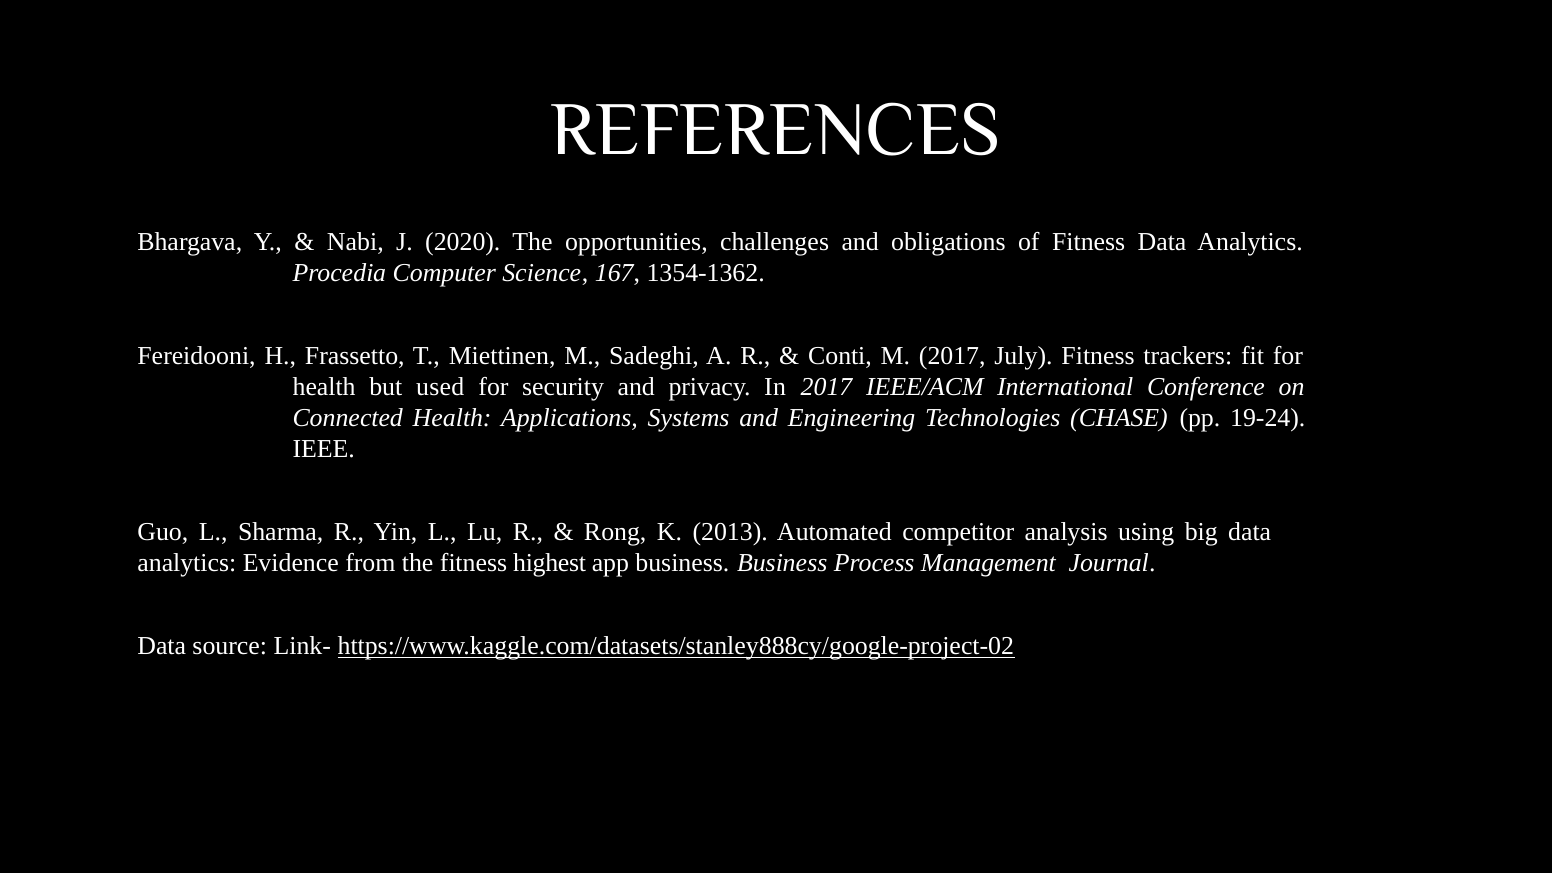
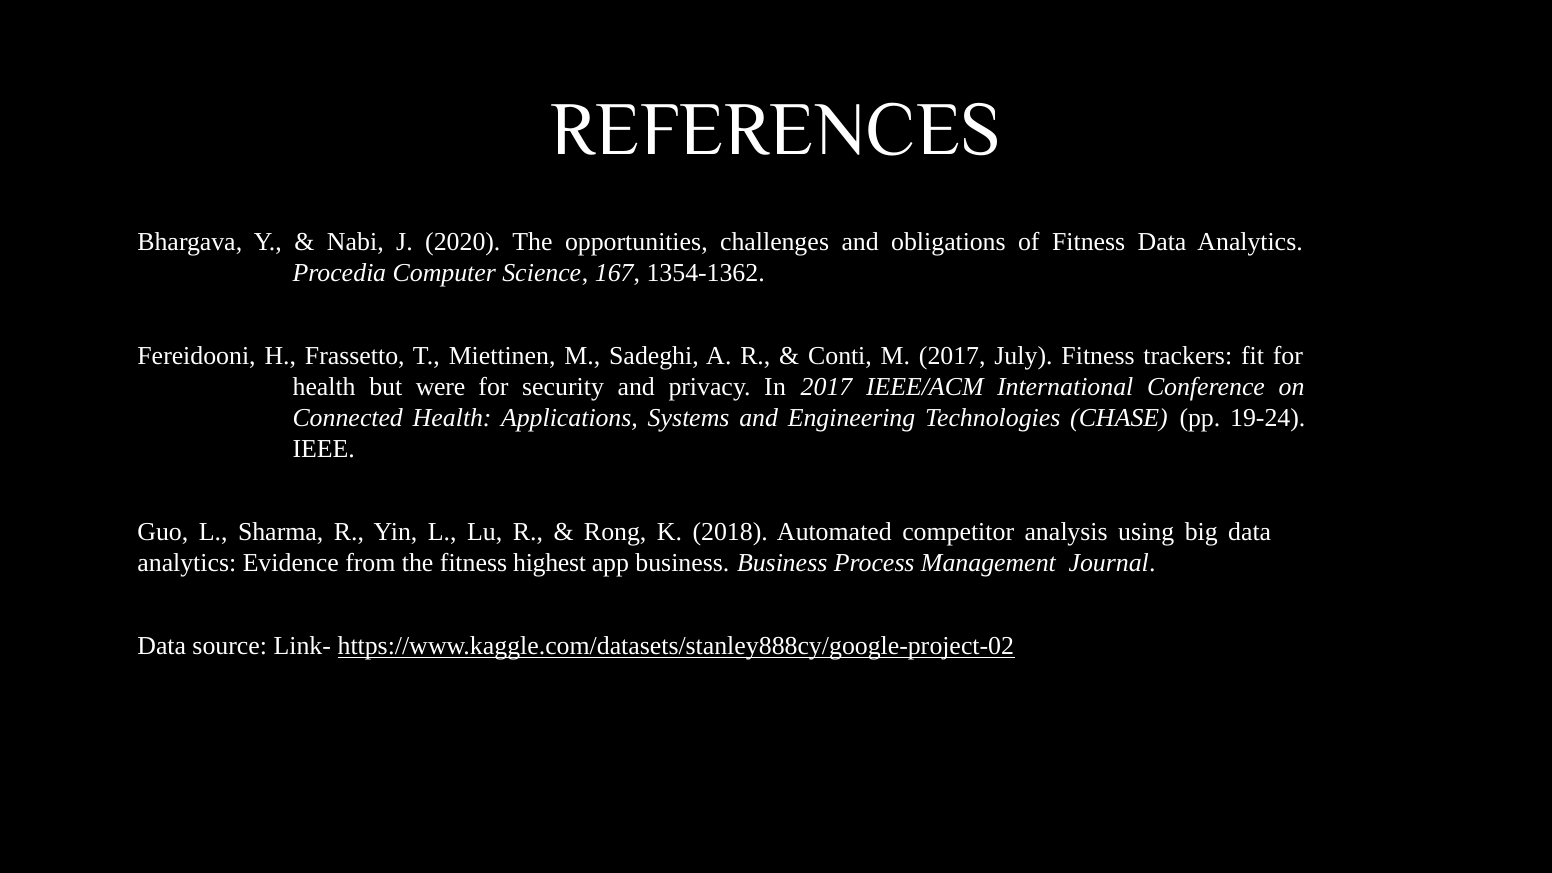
used: used -> were (441, 387)
2013: 2013 -> 2018 (730, 532)
